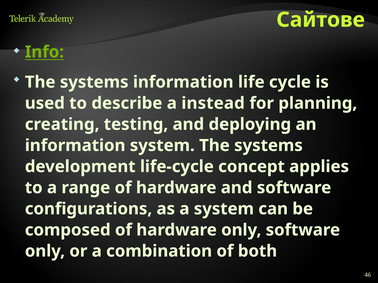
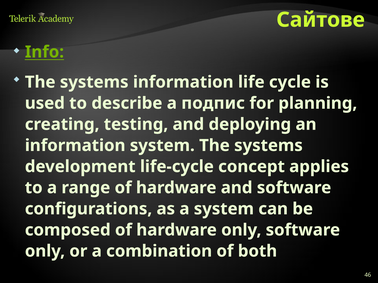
instead: instead -> подпис (213, 103)
